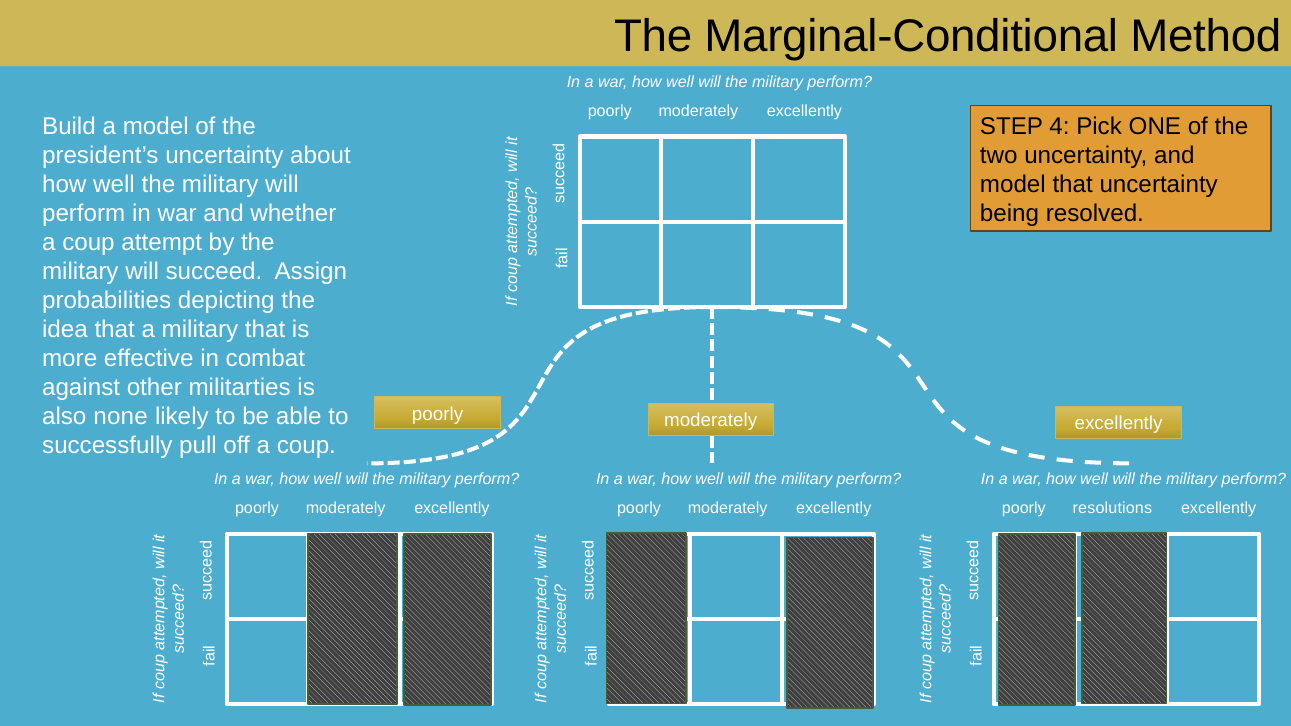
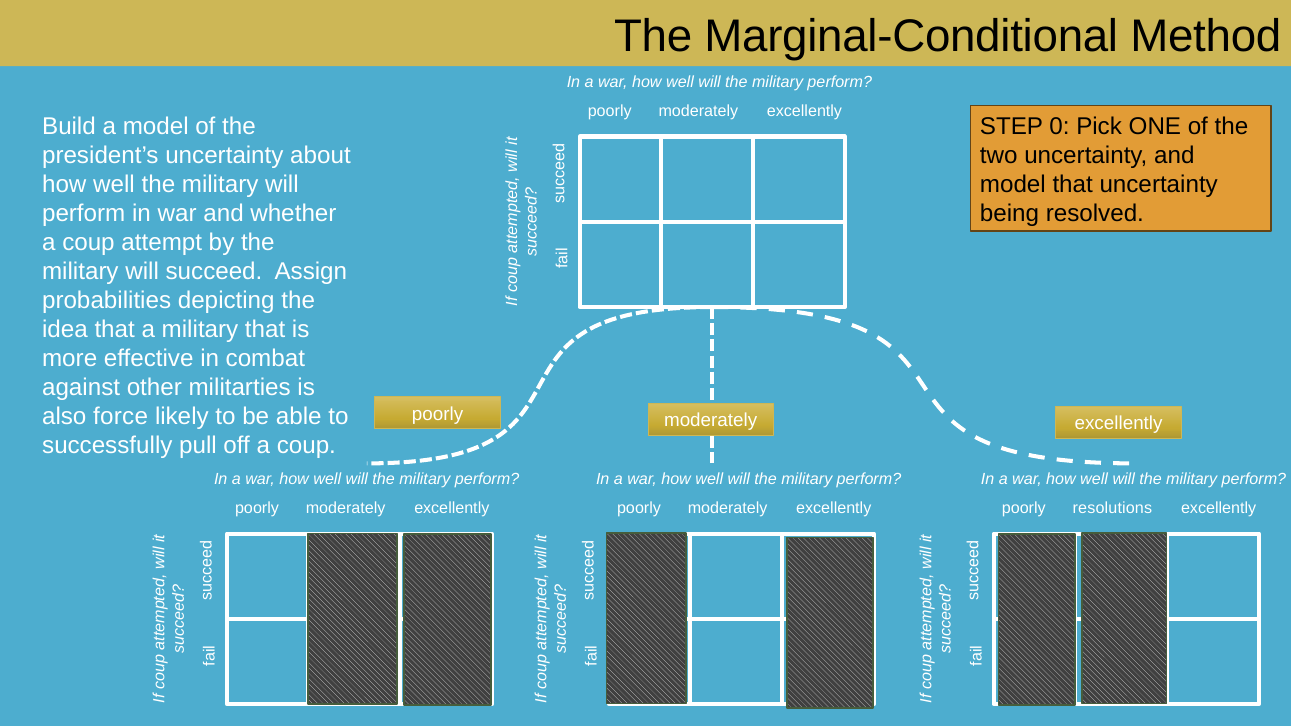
4: 4 -> 0 (1059, 127)
none: none -> force (121, 417)
